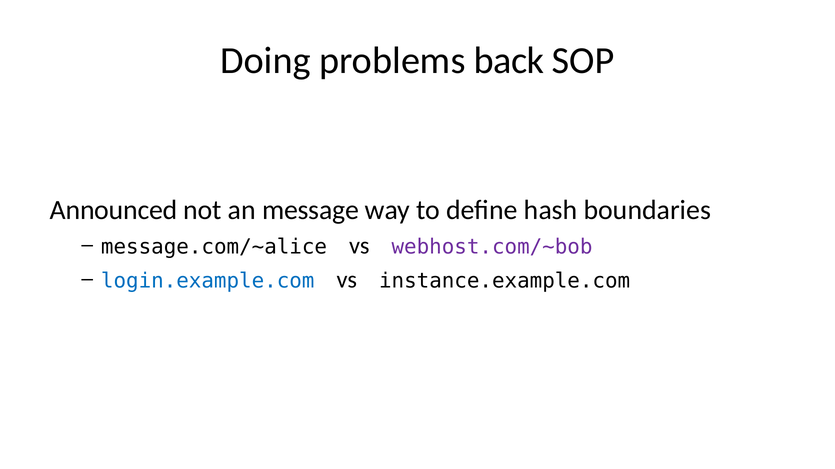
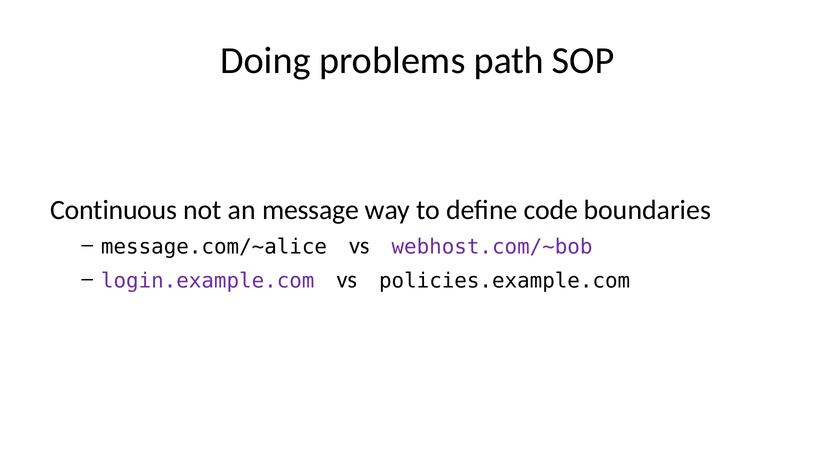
back: back -> path (509, 61)
Announced: Announced -> Continuous (114, 210)
hash: hash -> code (551, 210)
login.example.com colour: blue -> purple (208, 282)
instance.example.com: instance.example.com -> policies.example.com (505, 282)
